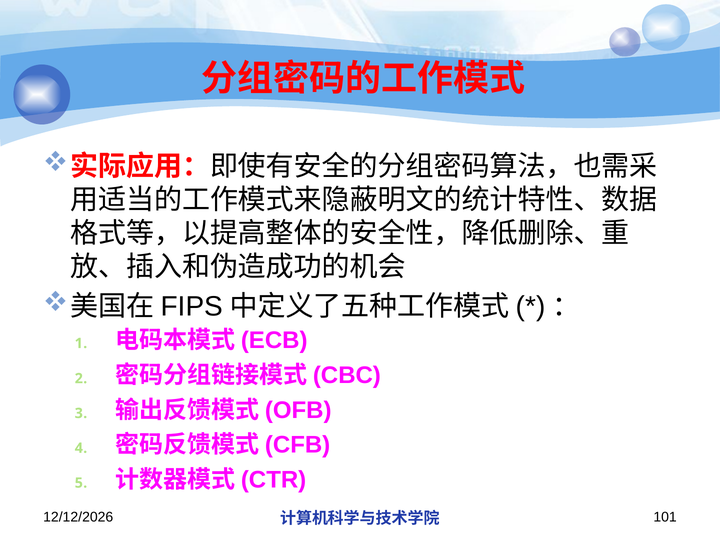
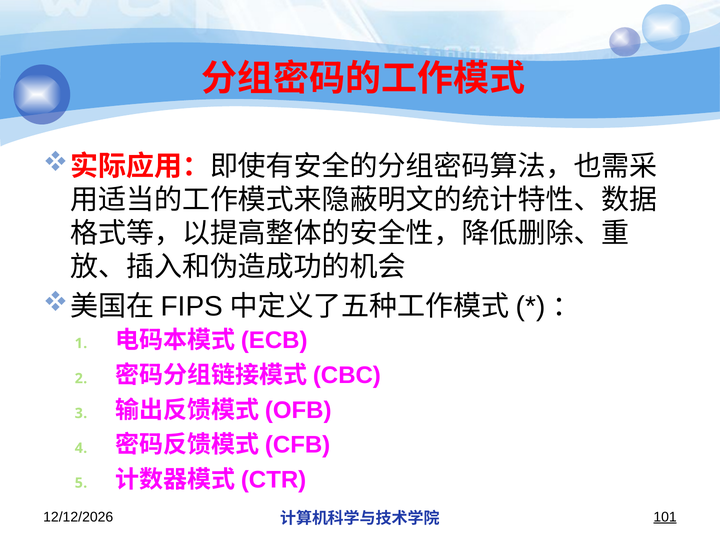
101 underline: none -> present (665, 517)
